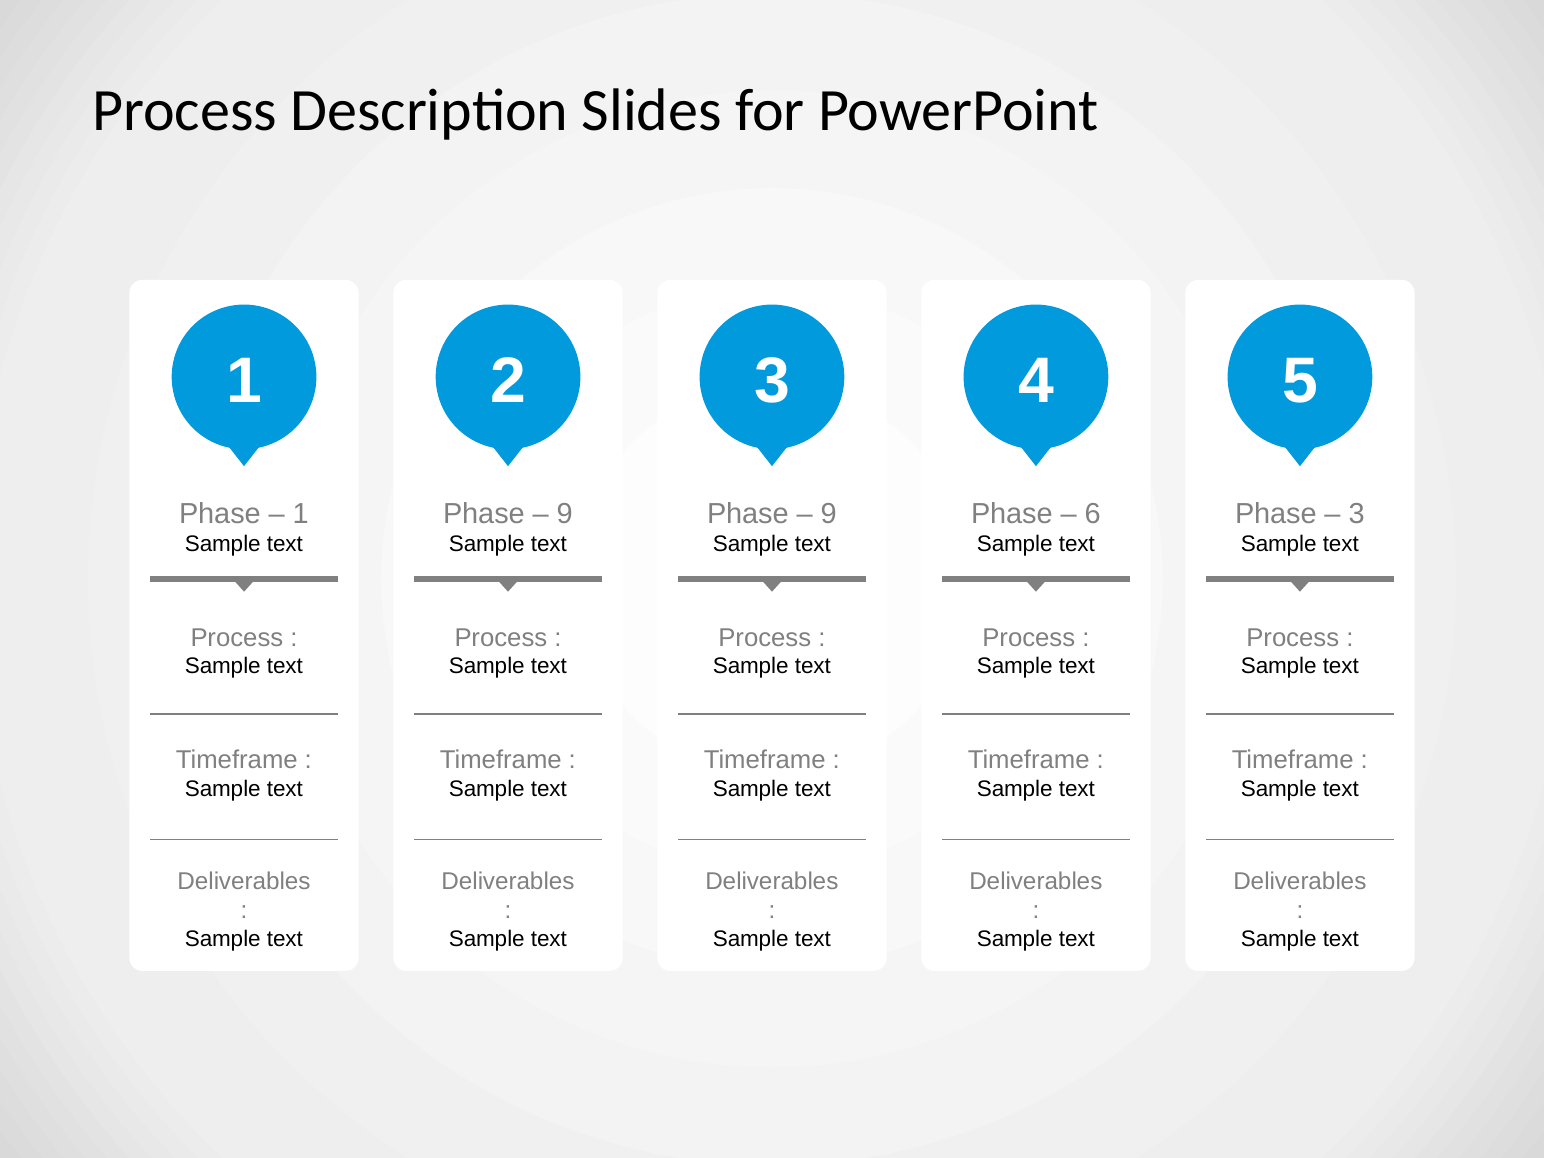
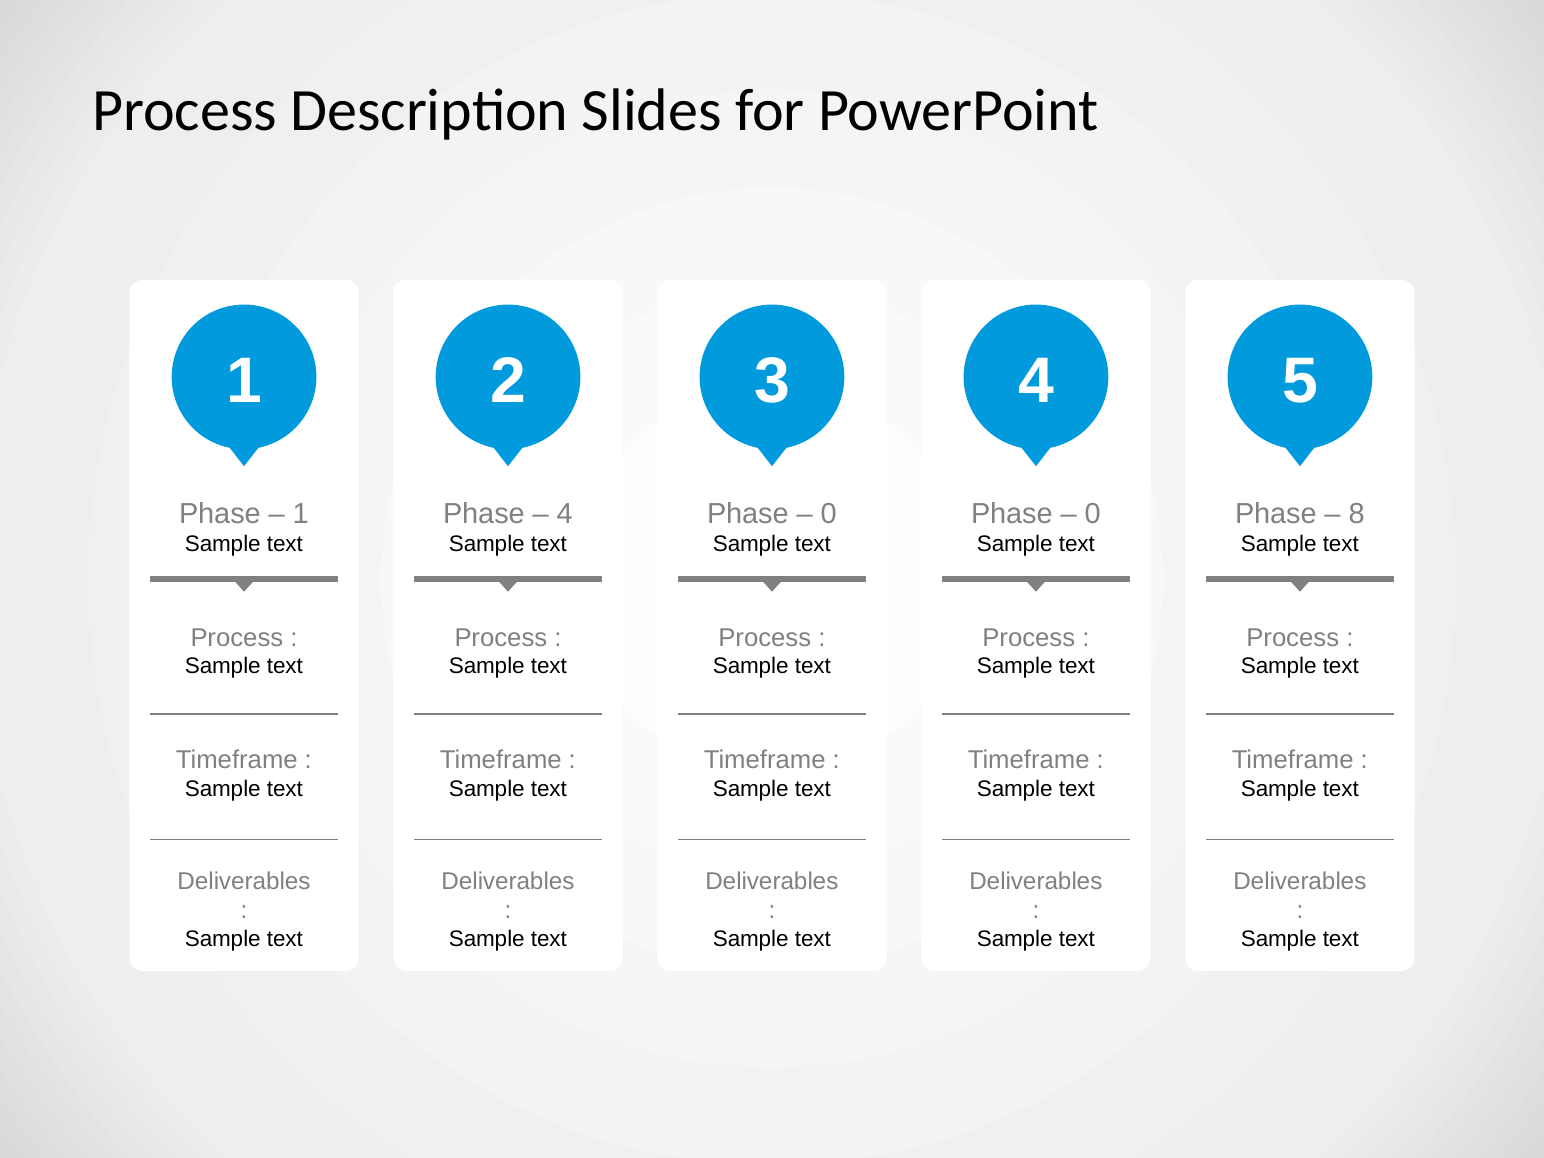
9: 9 -> 4 (565, 514)
9: 9 -> 0 (829, 514)
6: 6 -> 0 (1093, 514)
3: 3 -> 8 (1357, 514)
